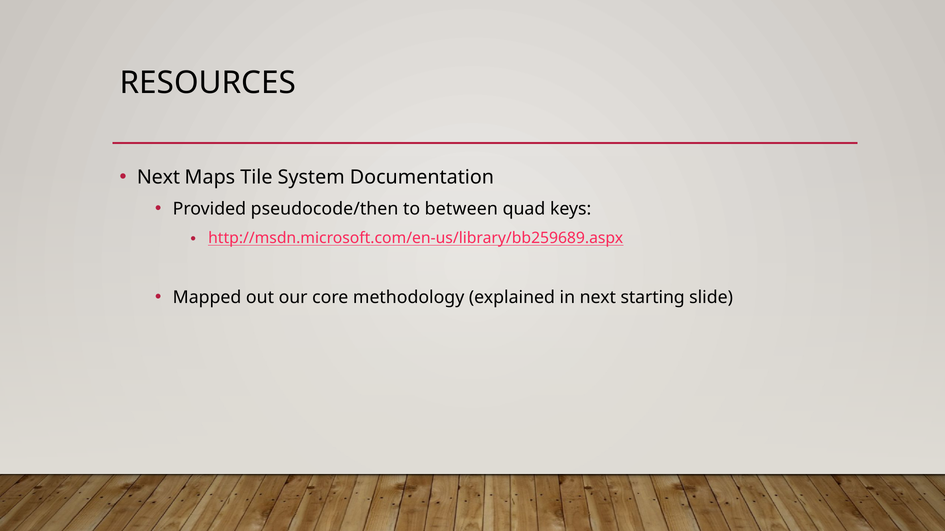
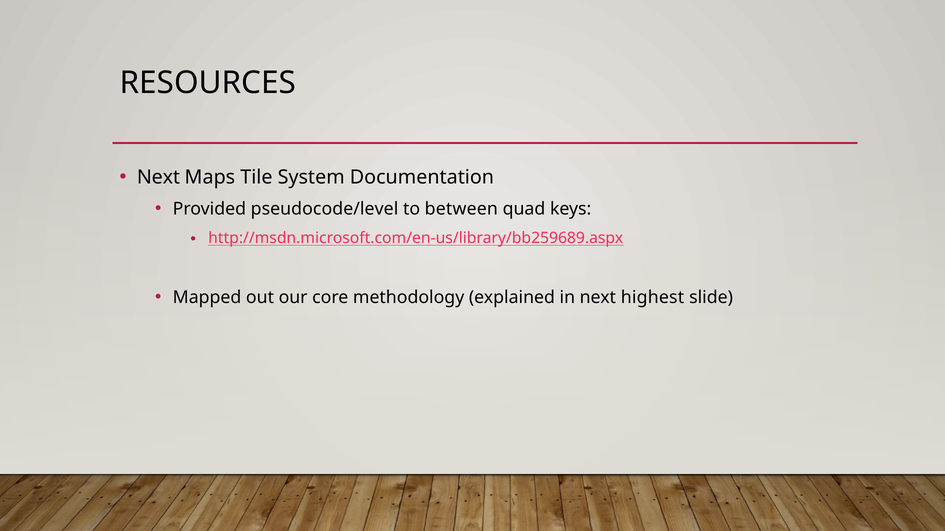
pseudocode/then: pseudocode/then -> pseudocode/level (325, 209)
starting: starting -> highest (653, 298)
